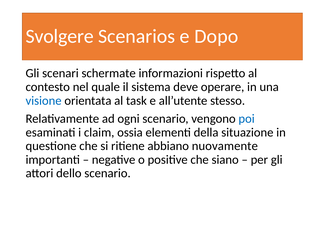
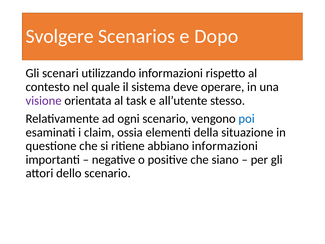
schermate: schermate -> utilizzando (109, 73)
visione colour: blue -> purple (44, 100)
abbiano nuovamente: nuovamente -> informazioni (225, 146)
